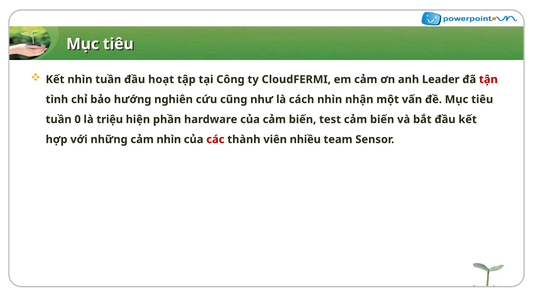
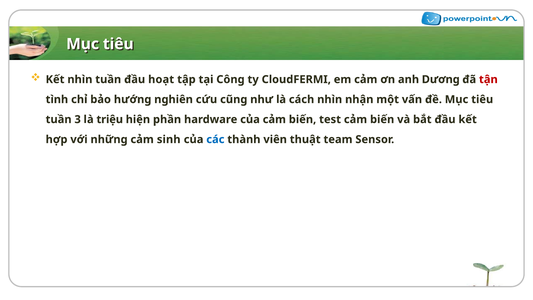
Leader: Leader -> Dương (441, 79)
0: 0 -> 3 (78, 119)
cảm nhìn: nhìn -> sinh (169, 139)
các colour: red -> blue (215, 139)
nhiều: nhiều -> thuật (305, 139)
